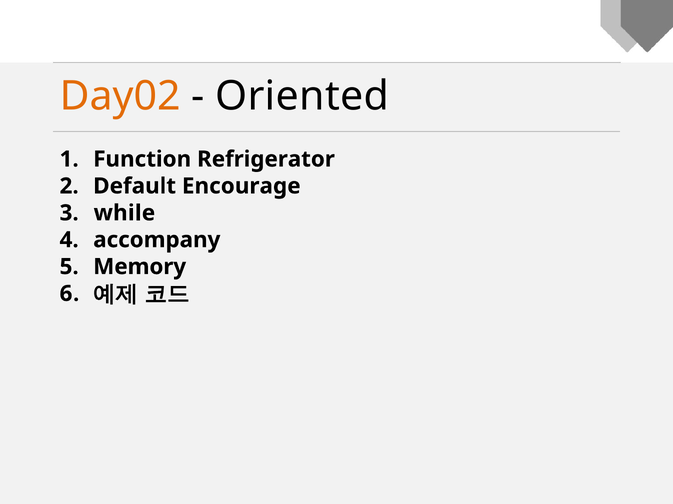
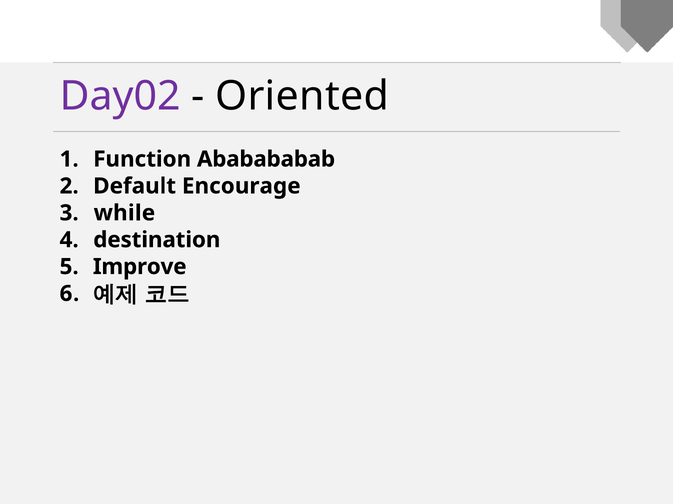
Day02 colour: orange -> purple (120, 96)
Refrigerator: Refrigerator -> Ababababab (266, 159)
accompany: accompany -> destination (157, 240)
Memory: Memory -> Improve (140, 267)
